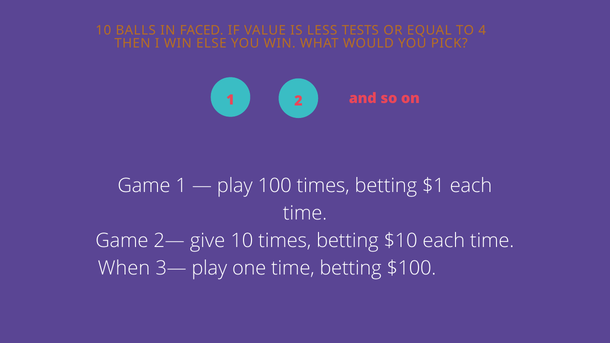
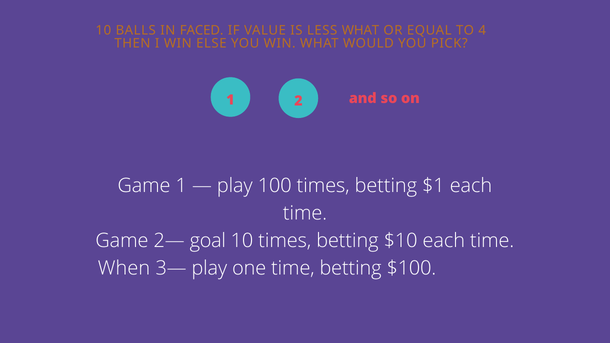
LESS TESTS: TESTS -> WHAT (360, 30)
give: give -> goal (208, 241)
